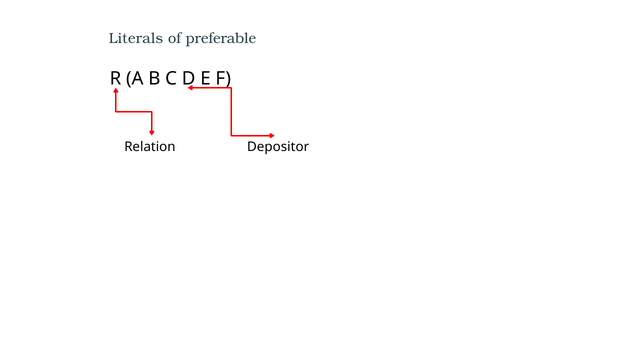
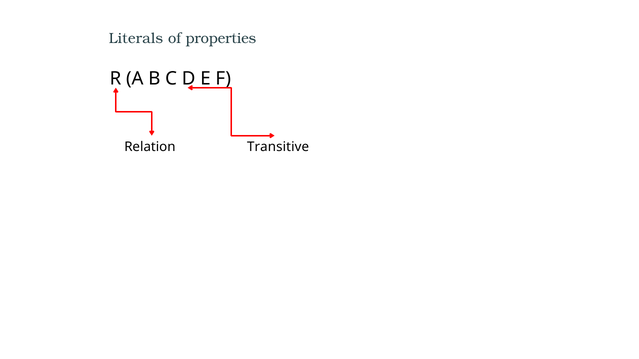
preferable: preferable -> properties (221, 38)
Depositor: Depositor -> Transitive (278, 147)
